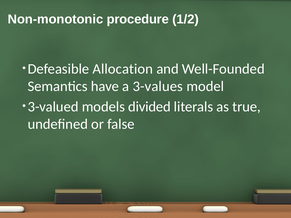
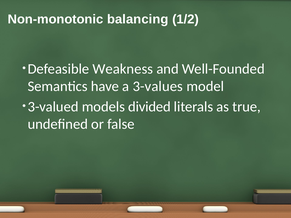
procedure: procedure -> balancing (138, 19)
Allocation: Allocation -> Weakness (123, 69)
